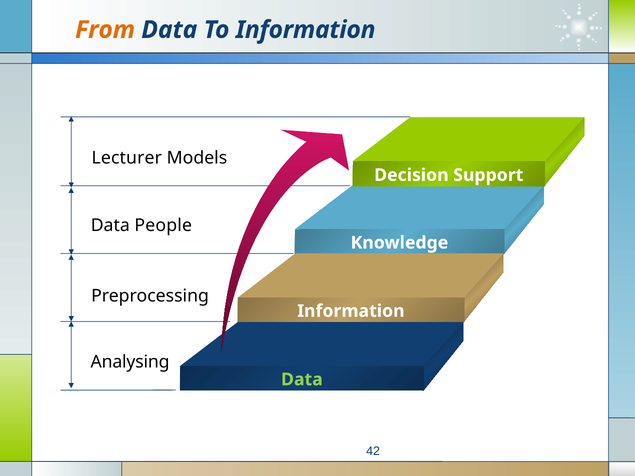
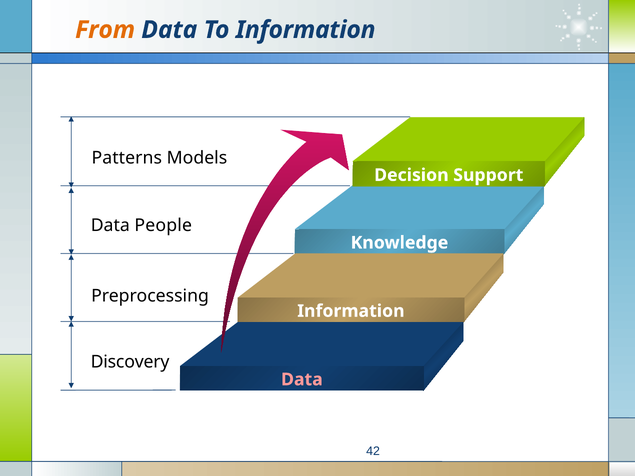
Lecturer: Lecturer -> Patterns (127, 158)
Analysing: Analysing -> Discovery (130, 362)
Data colour: light green -> pink (302, 380)
